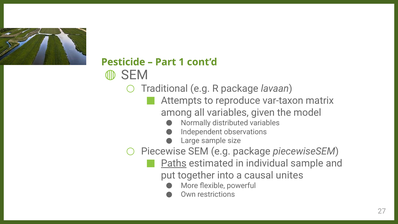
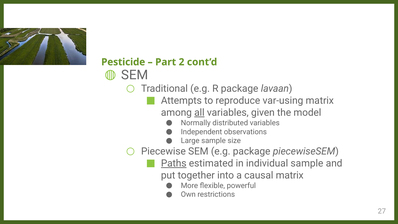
1: 1 -> 2 (182, 62)
var-taxon: var-taxon -> var-using (283, 101)
all underline: none -> present (199, 112)
causal unites: unites -> matrix (290, 175)
